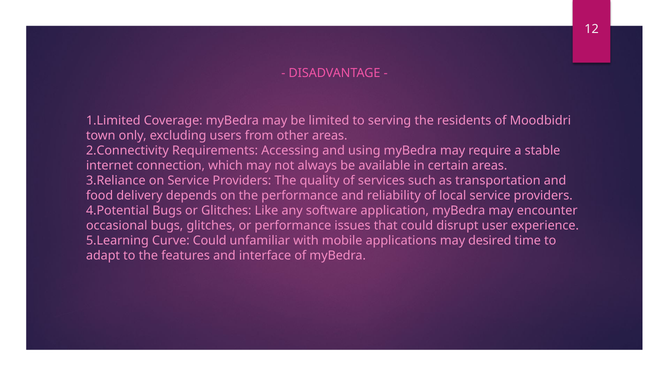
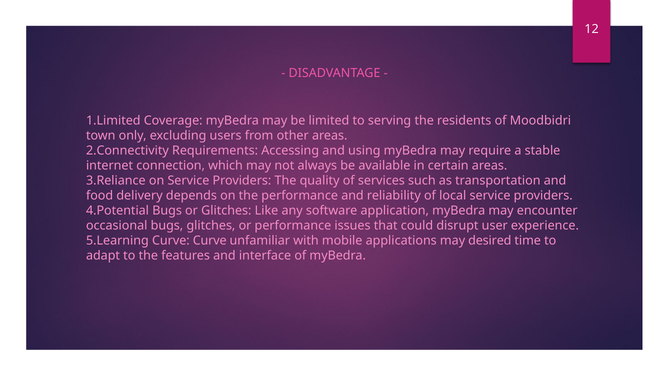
Curve Could: Could -> Curve (210, 241)
